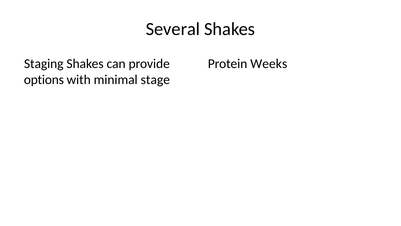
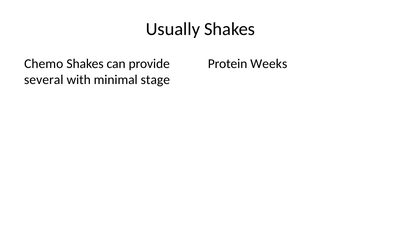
Several: Several -> Usually (173, 29)
Staging: Staging -> Chemo (44, 64)
options: options -> several (44, 80)
